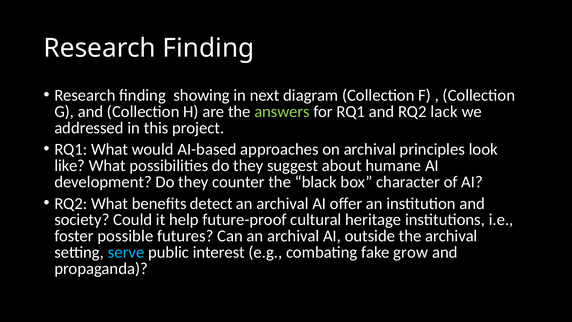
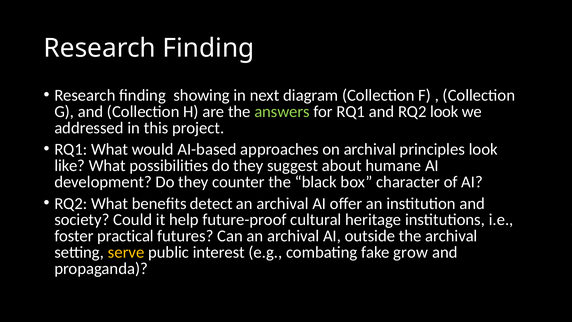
RQ2 lack: lack -> look (444, 112)
possible: possible -> practical (125, 236)
serve colour: light blue -> yellow (126, 252)
